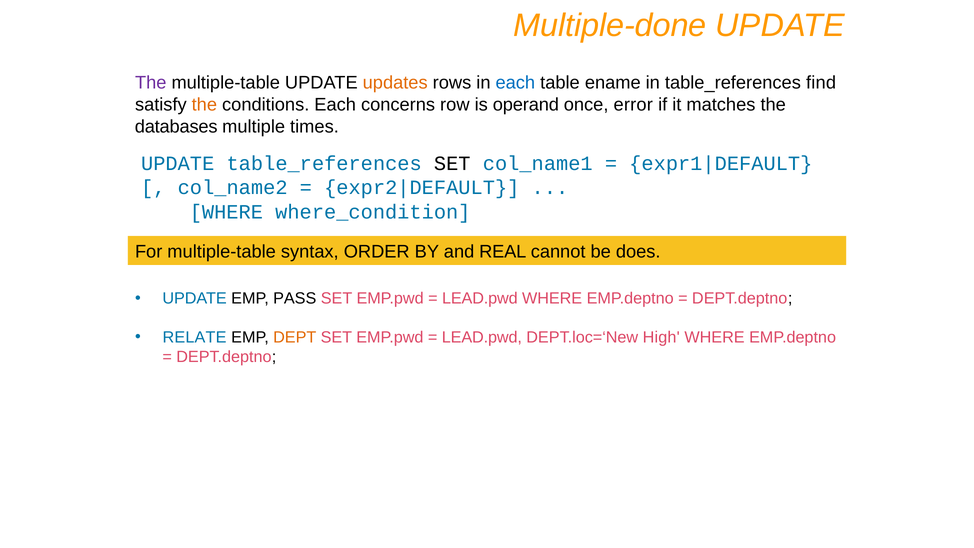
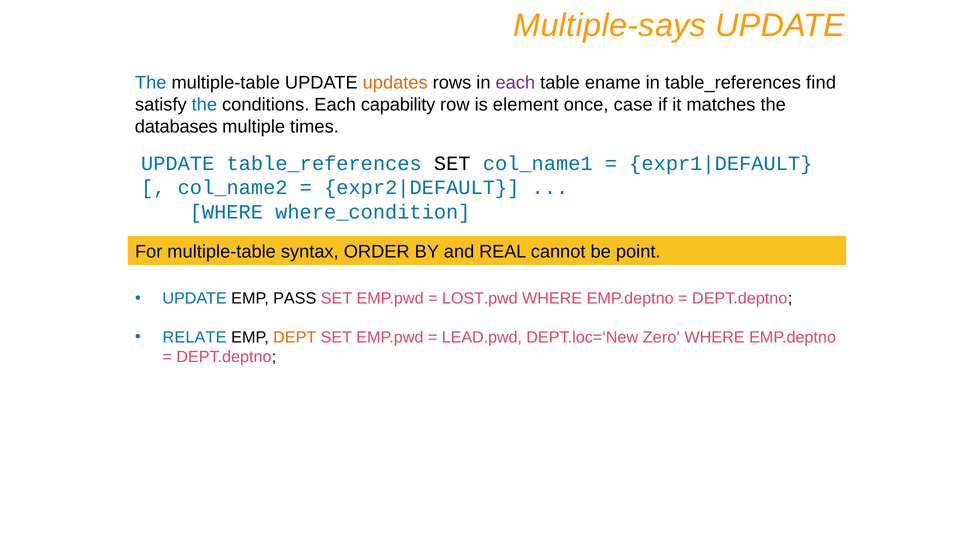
Multiple-done: Multiple-done -> Multiple-says (610, 25)
The colour: purple -> blue (151, 83)
each colour: blue -> purple (515, 83)
the colour: orange -> blue (204, 105)
concerns: concerns -> capability (398, 105)
operand: operand -> element (526, 105)
error: error -> case (633, 105)
does: does -> point (638, 252)
LEAD.pwd: LEAD.pwd -> LOST.pwd (480, 299)
High: High -> Zero (661, 337)
